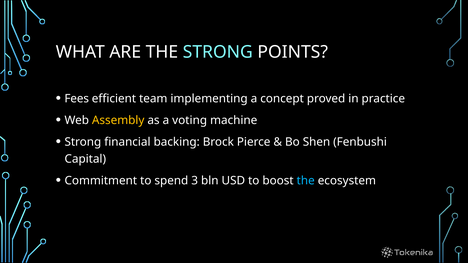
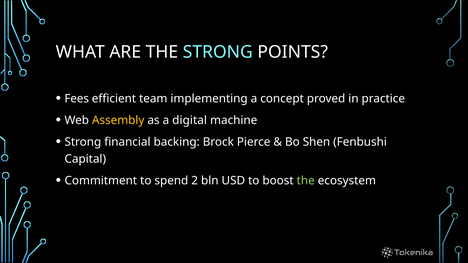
voting: voting -> digital (190, 120)
3: 3 -> 2 (195, 181)
the colour: light blue -> light green (306, 181)
